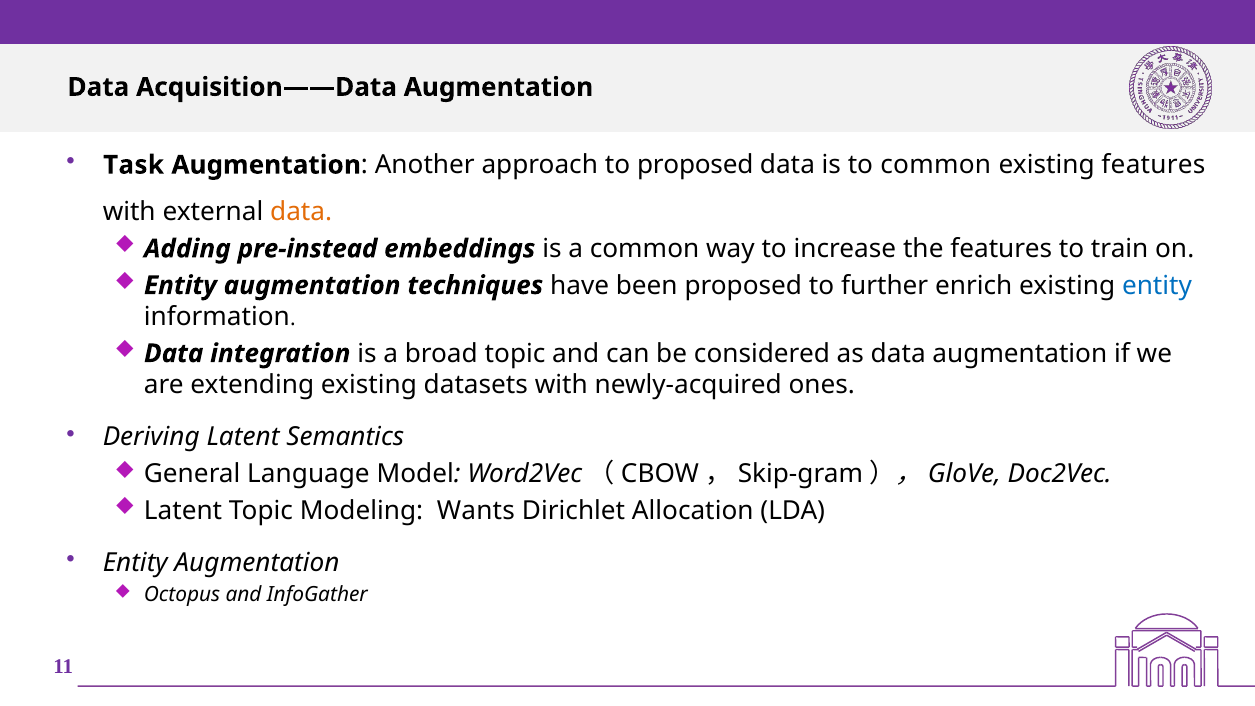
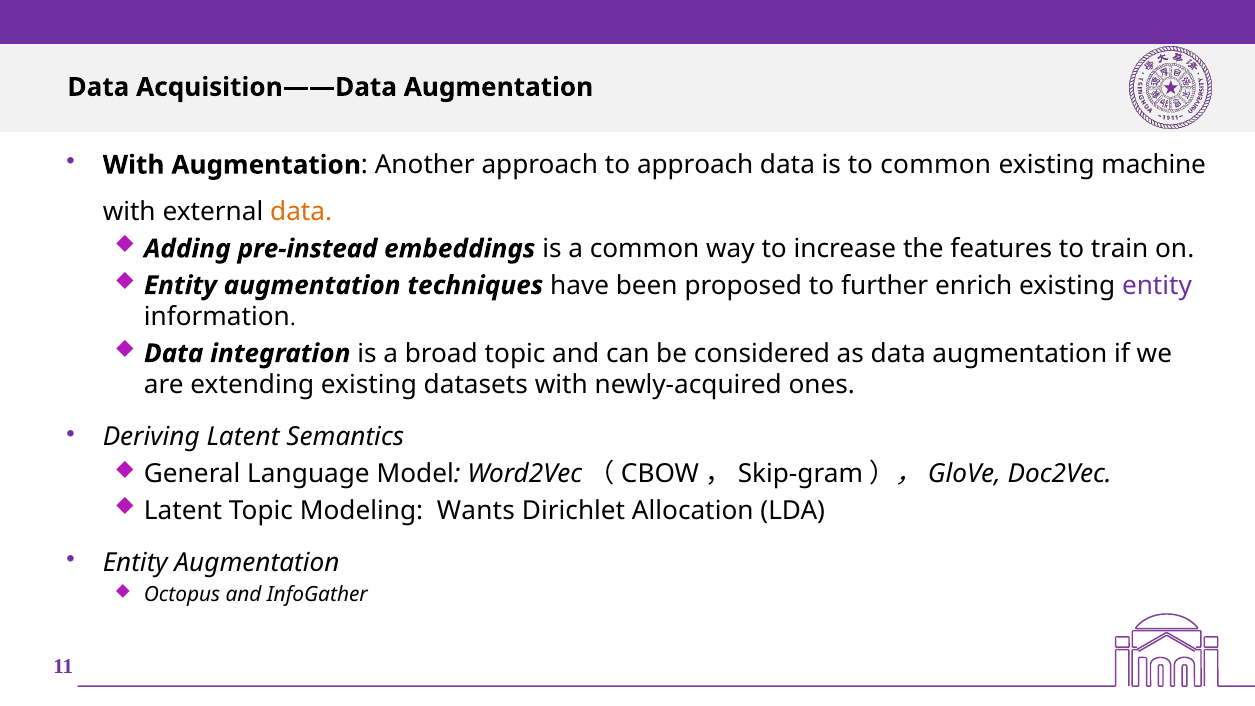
Task: Task -> With (134, 165)
to proposed: proposed -> approach (695, 165)
existing features: features -> machine (1154, 165)
entity colour: blue -> purple (1157, 285)
